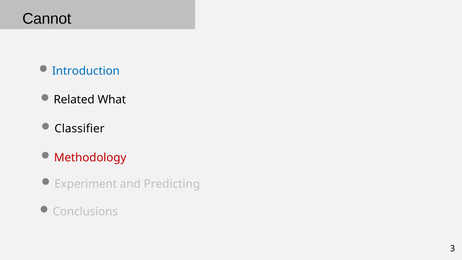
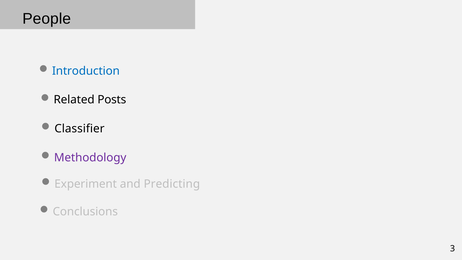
Cannot: Cannot -> People (47, 19)
What: What -> Posts (112, 100)
Methodology colour: red -> purple (90, 157)
